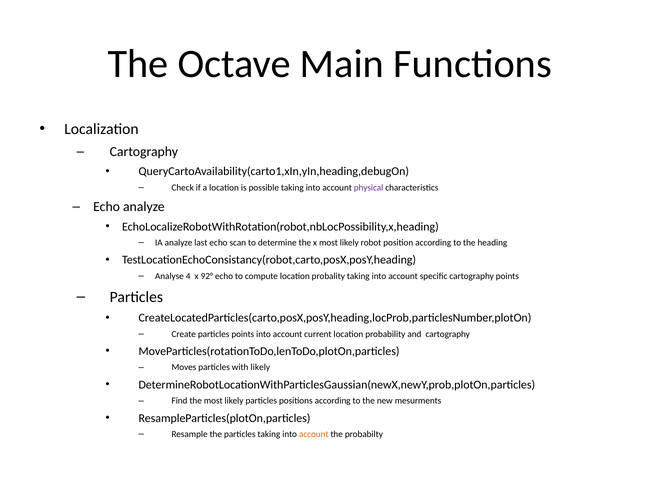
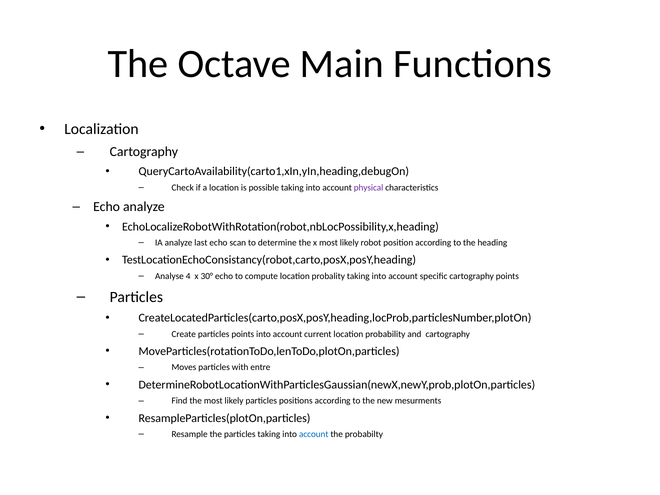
92°: 92° -> 30° (207, 276)
with likely: likely -> entre (260, 367)
account colour: orange -> blue (314, 434)
